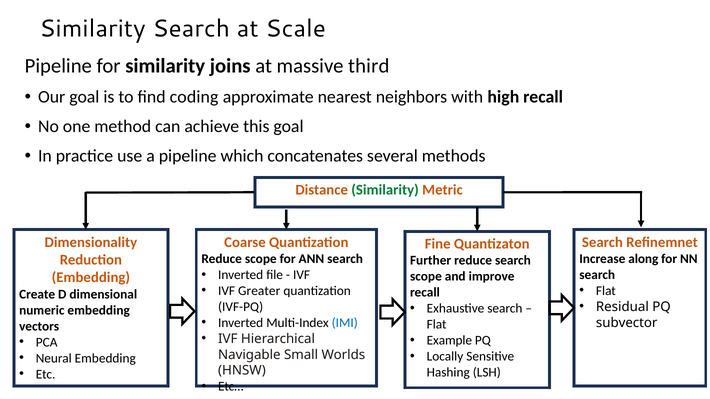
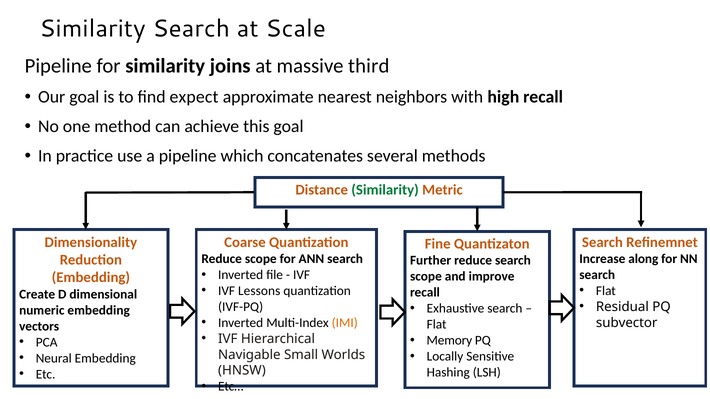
coding: coding -> expect (194, 97)
Greater: Greater -> Lessons (259, 291)
IMI colour: blue -> orange (345, 323)
Example: Example -> Memory (449, 341)
